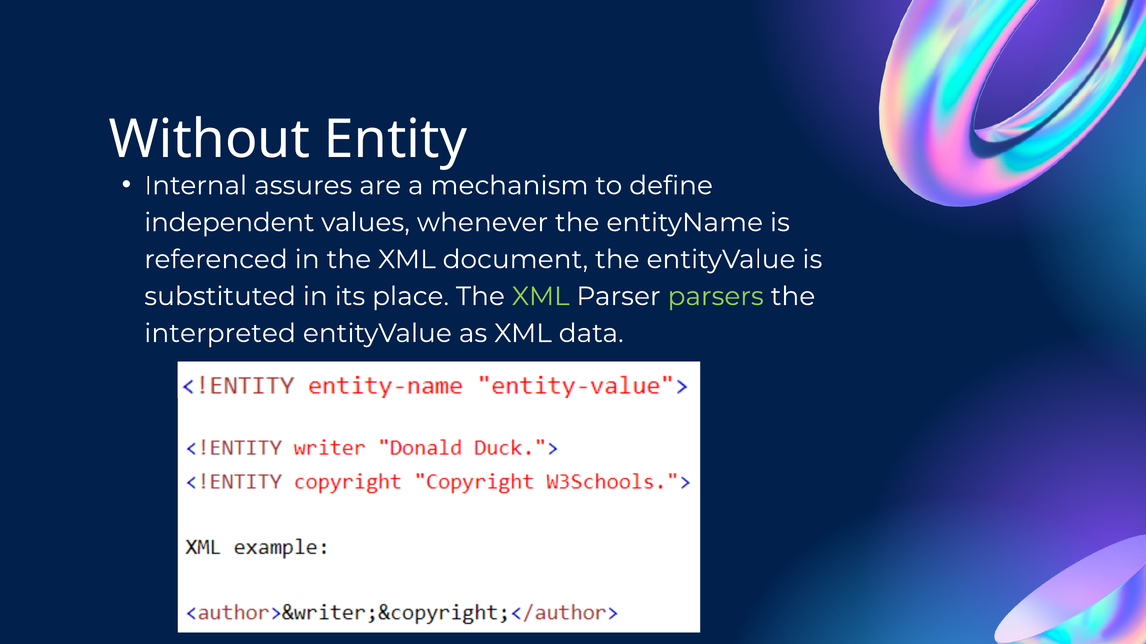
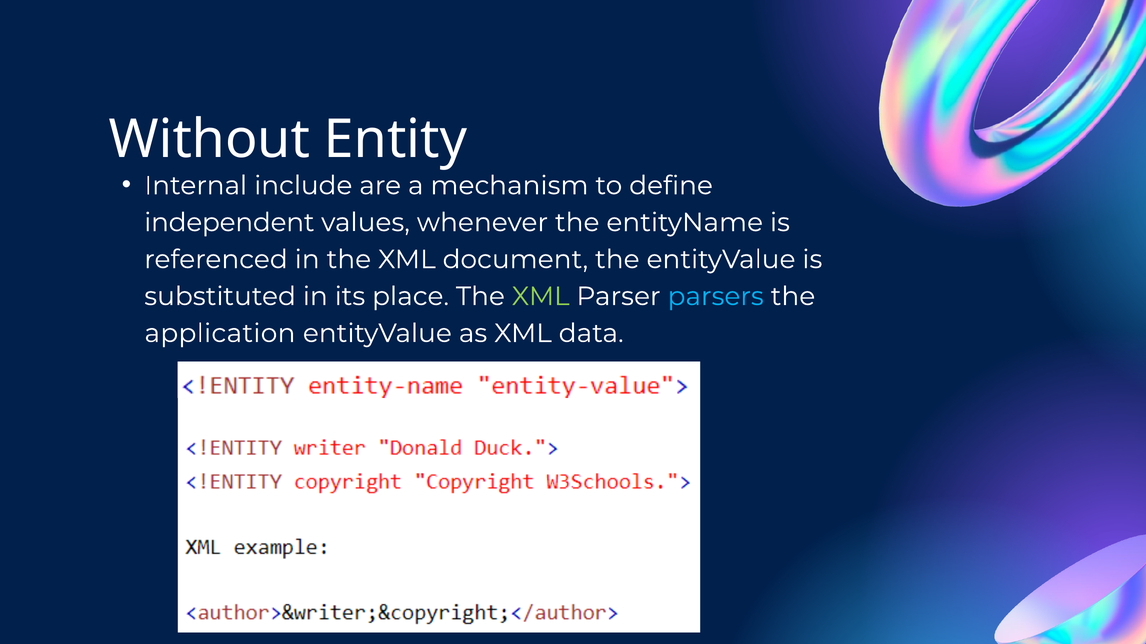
assures: assures -> include (303, 186)
parsers colour: light green -> light blue (716, 297)
interpreted: interpreted -> application (220, 334)
